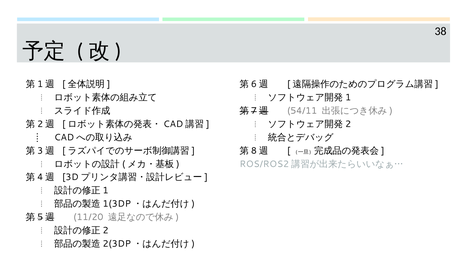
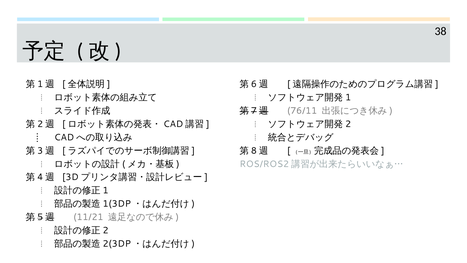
54/11: 54/11 -> 76/11 (302, 111)
11/20: 11/20 -> 11/21 (88, 217)
